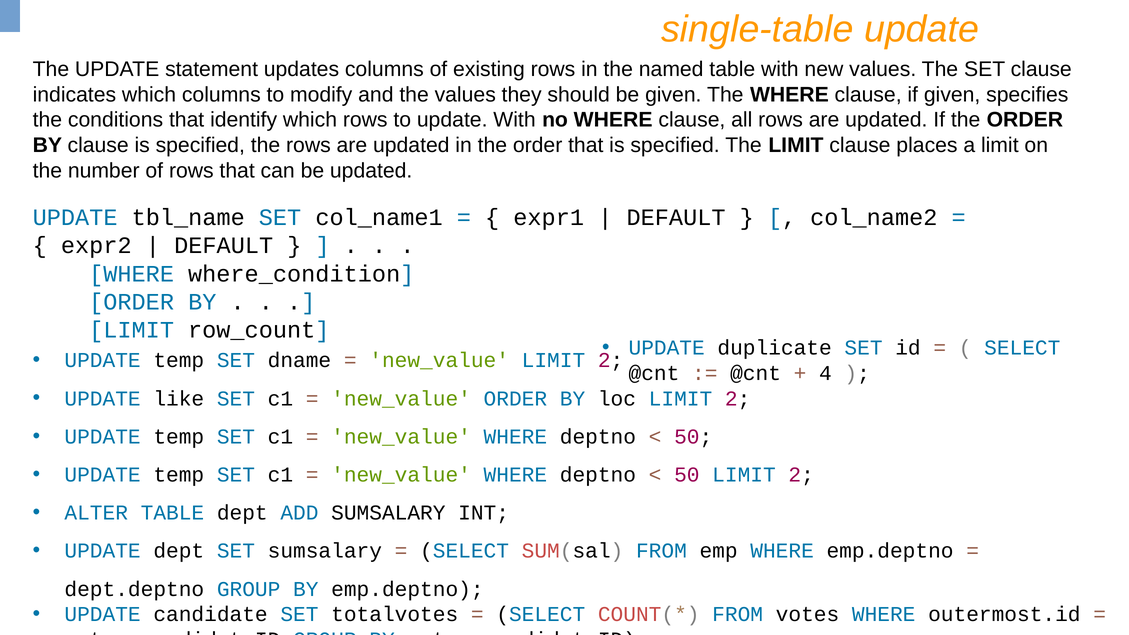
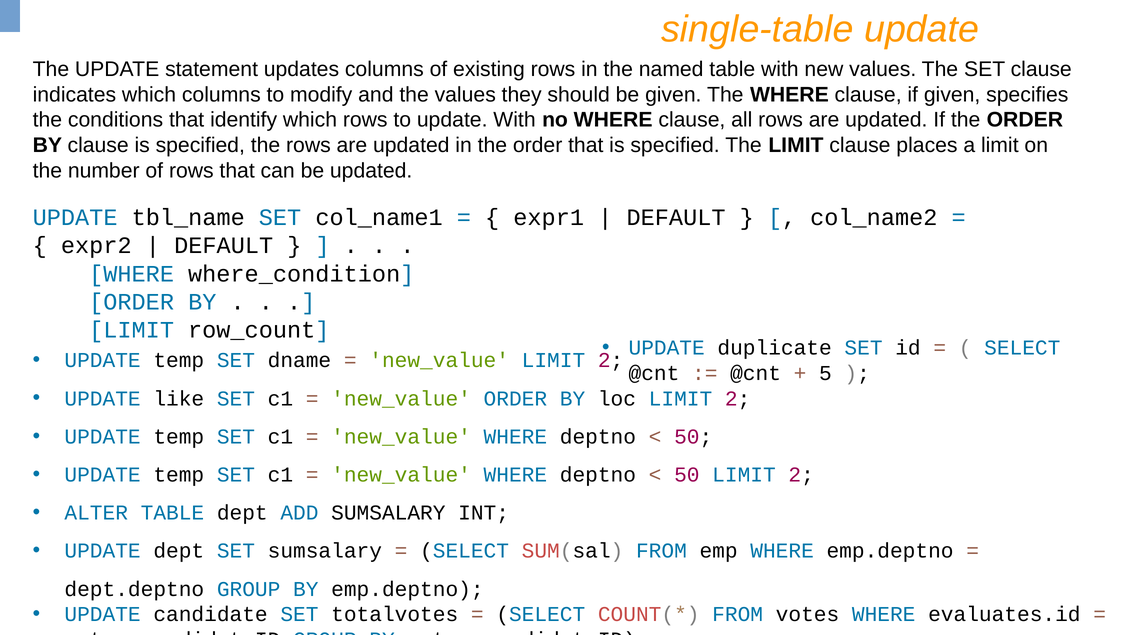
4: 4 -> 5 (825, 373)
outermost.id: outermost.id -> evaluates.id (1004, 615)
